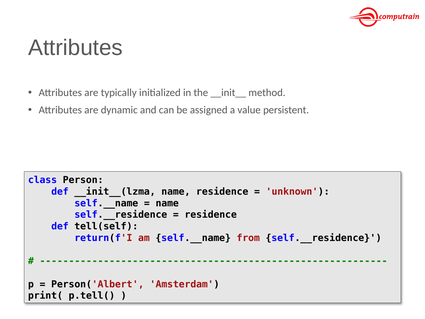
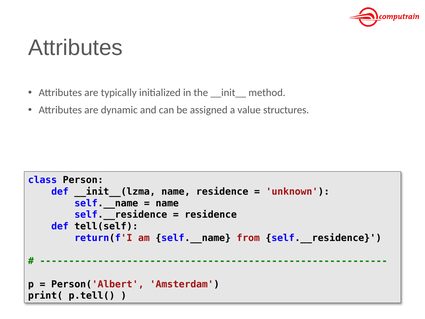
persistent: persistent -> structures (286, 110)
